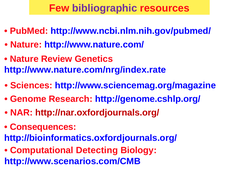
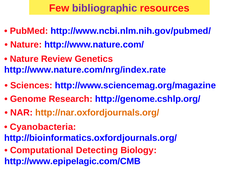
http://nar.oxfordjournals.org/ colour: red -> orange (97, 112)
Consequences: Consequences -> Cyanobacteria (43, 127)
http://www.scenarios.com/CMB: http://www.scenarios.com/CMB -> http://www.epipelagic.com/CMB (73, 161)
